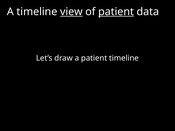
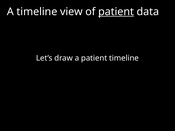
view underline: present -> none (71, 12)
